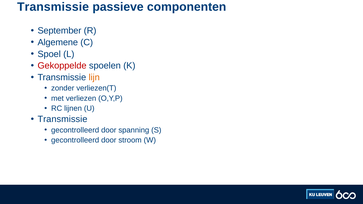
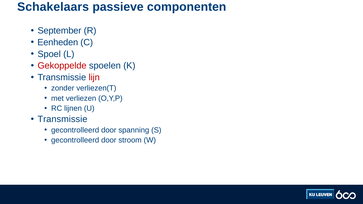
Transmissie: Transmissie -> Schakelaars (53, 7)
Algemene: Algemene -> Eenheden (58, 42)
lijn colour: orange -> red (94, 77)
